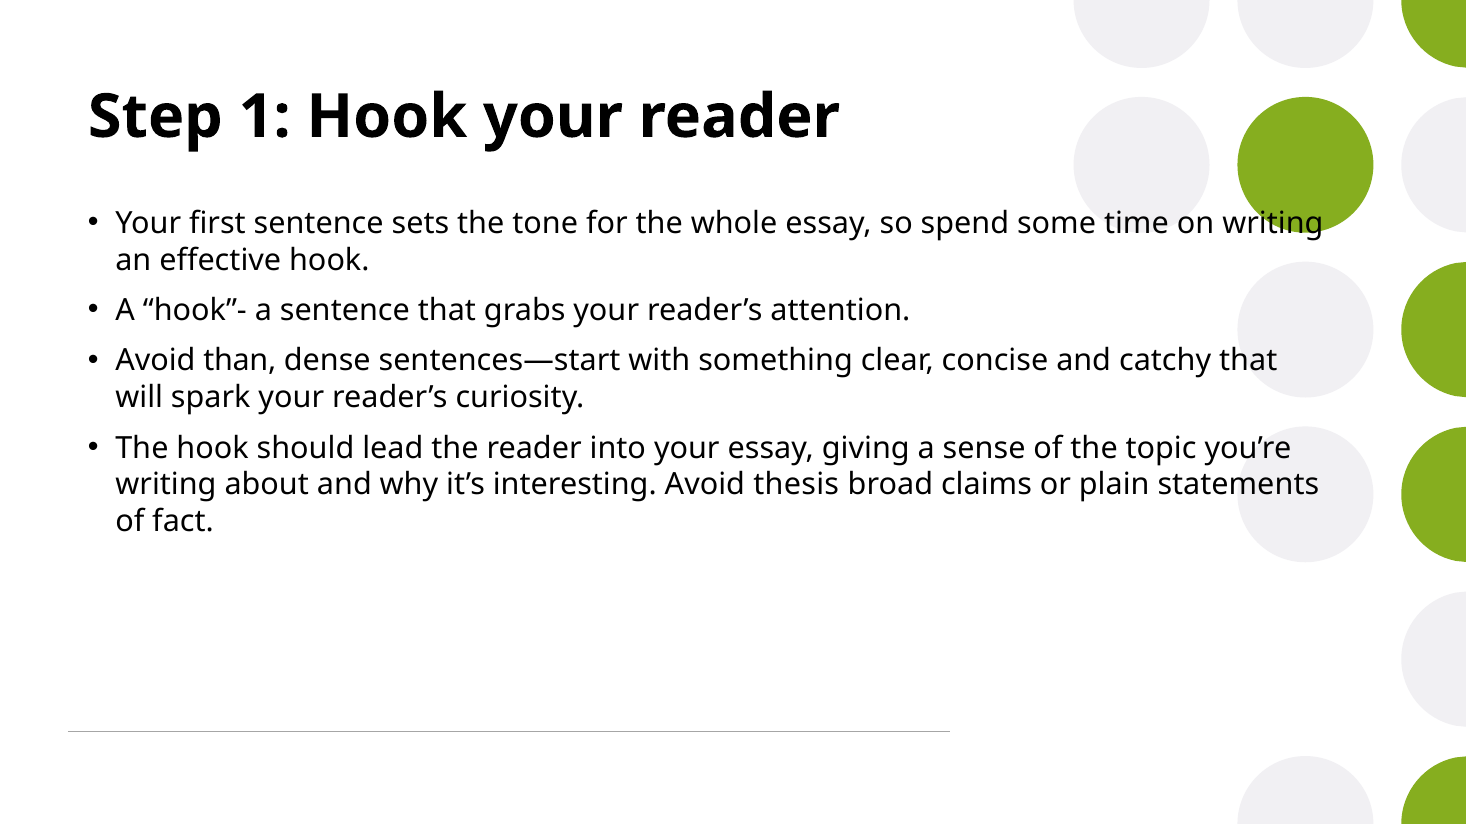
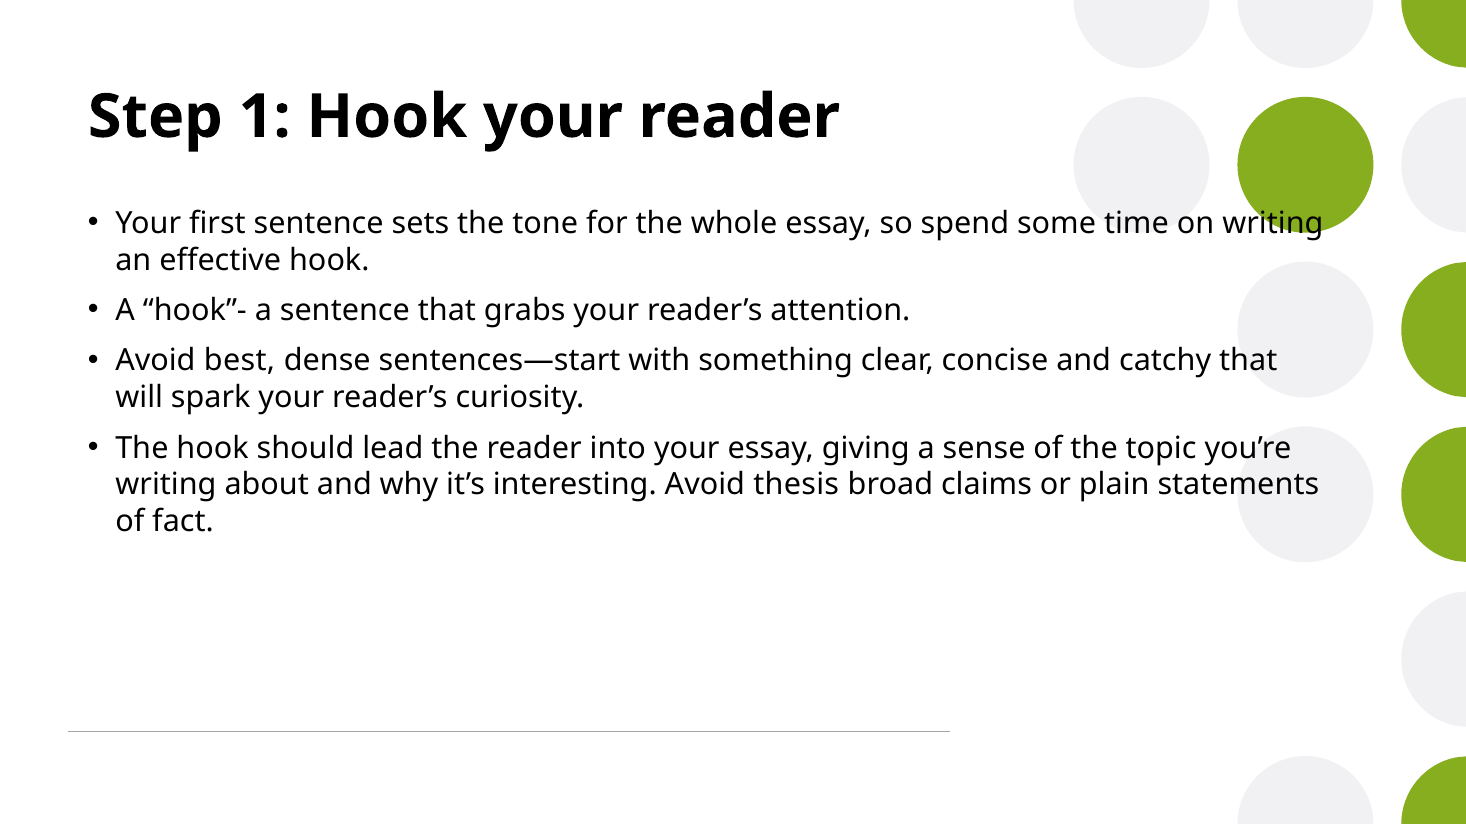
than: than -> best (239, 361)
